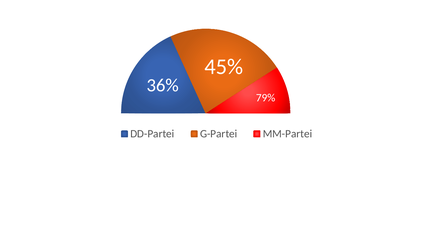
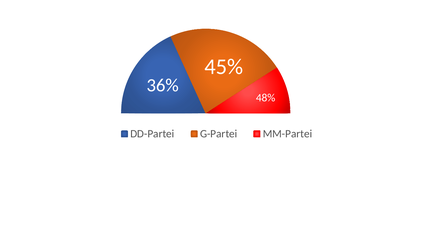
79%: 79% -> 48% (266, 98)
